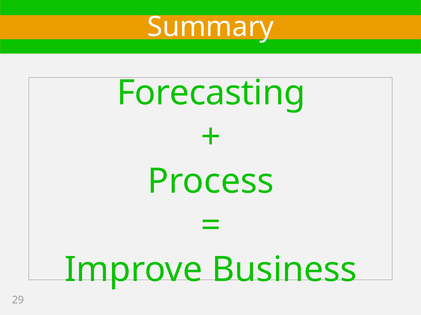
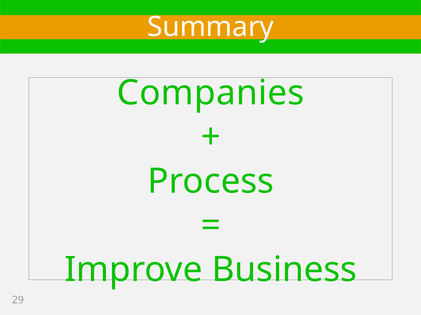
Forecasting: Forecasting -> Companies (211, 93)
